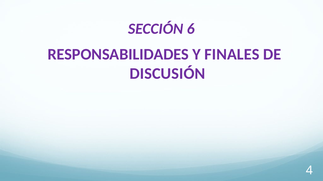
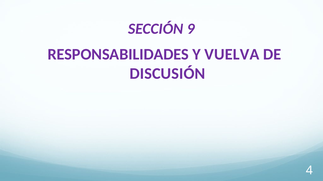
6: 6 -> 9 (191, 29)
FINALES: FINALES -> VUELVA (232, 54)
